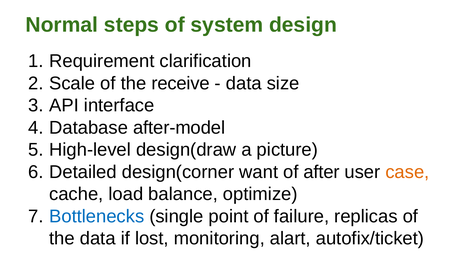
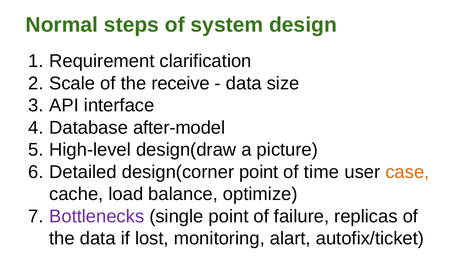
design(corner want: want -> point (259, 172)
after: after -> time (321, 172)
Bottlenecks colour: blue -> purple (97, 216)
